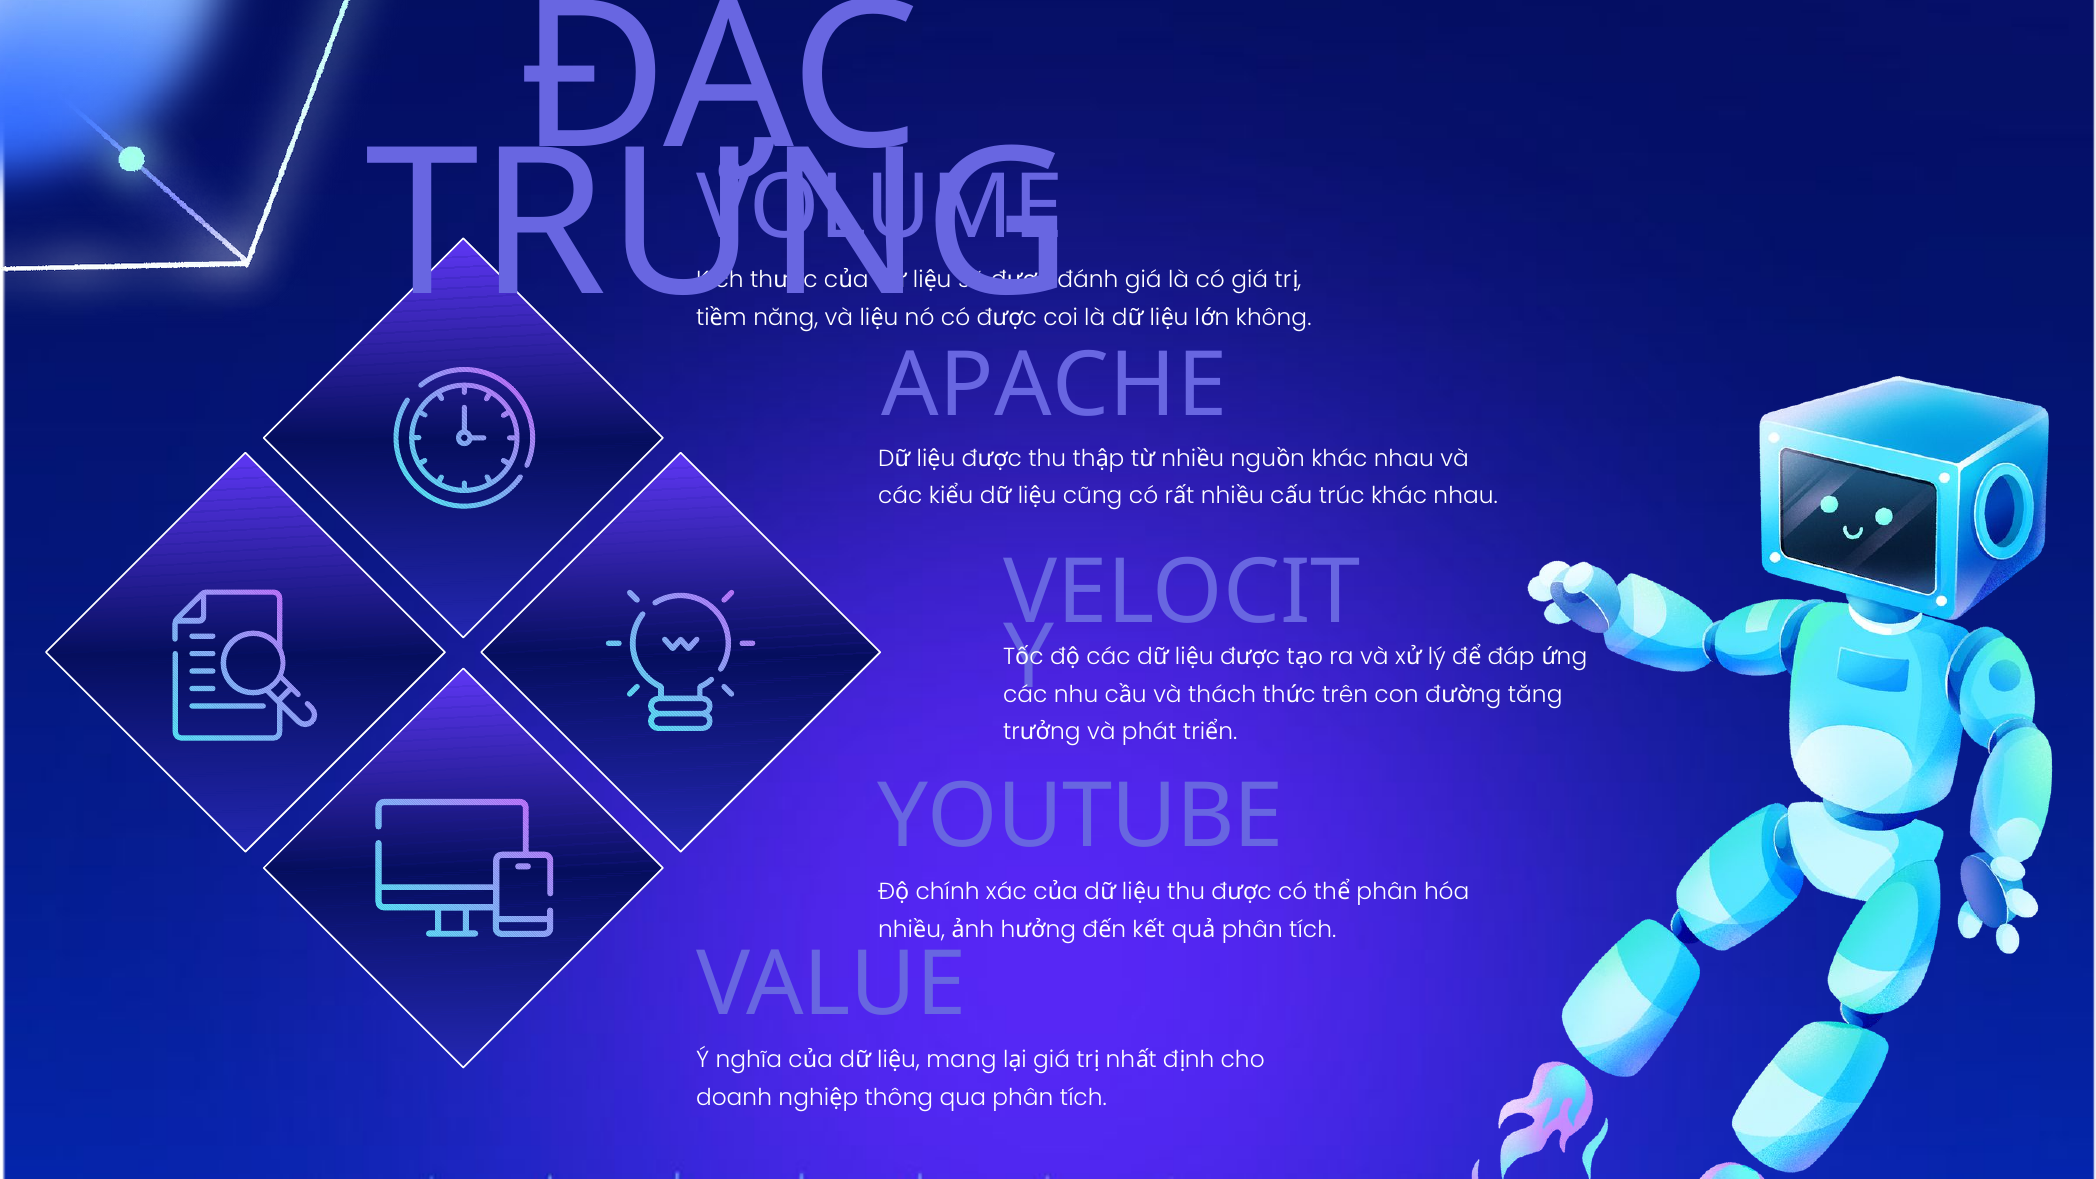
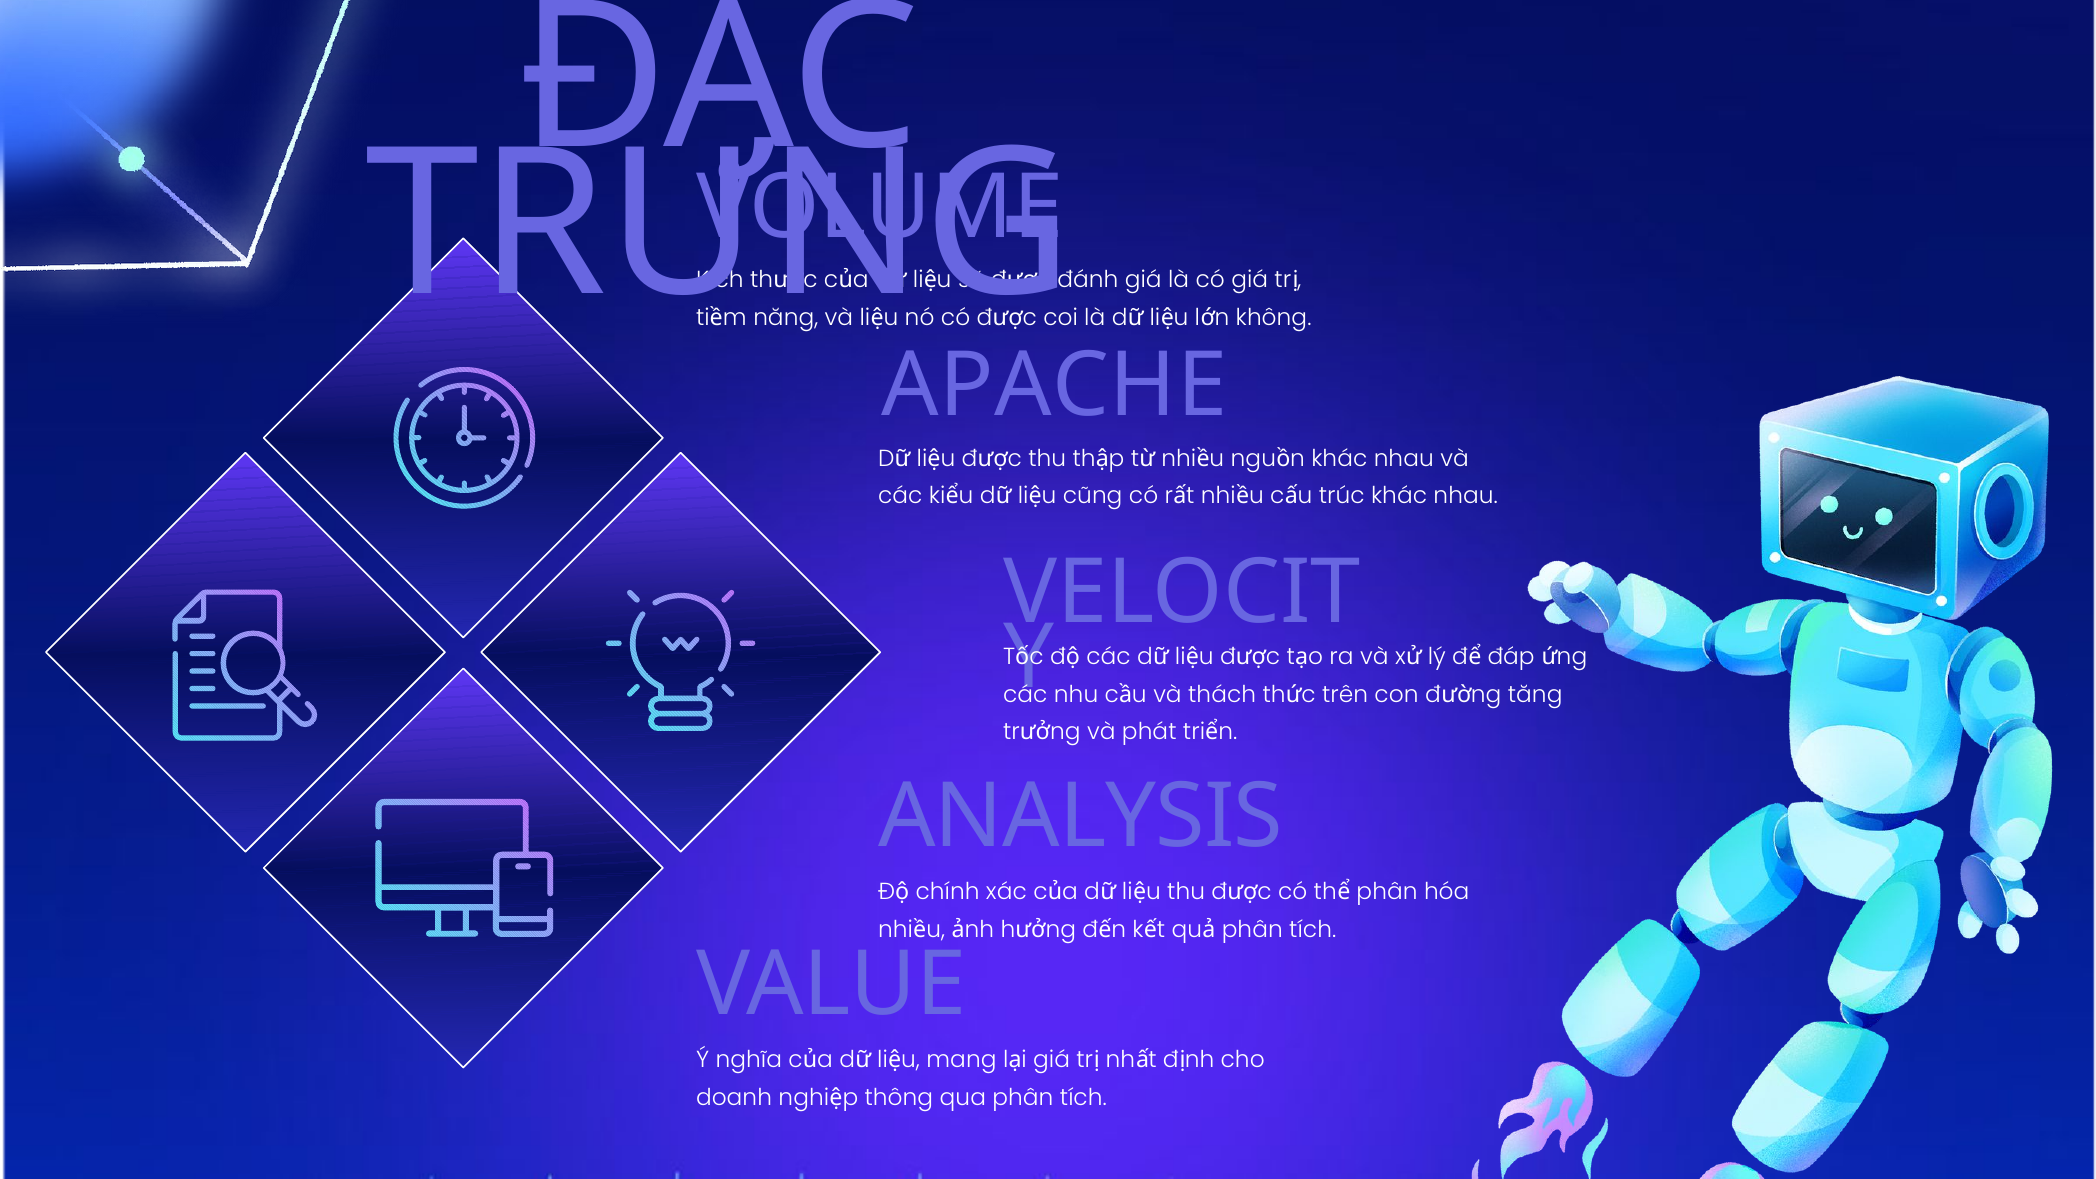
YOUTUBE: YOUTUBE -> ANALYSIS (1081, 817)
